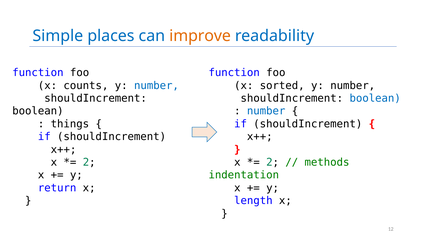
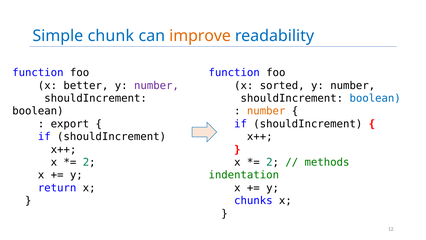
places: places -> chunk (111, 36)
counts: counts -> better (86, 85)
number colour: blue -> purple (156, 85)
number colour: blue -> orange (266, 111)
things: things -> export (70, 124)
length: length -> chunks (253, 200)
